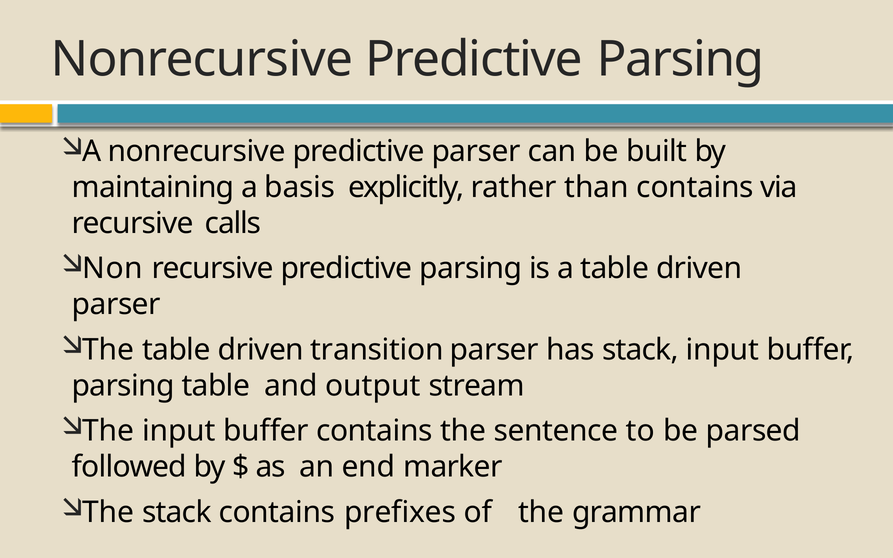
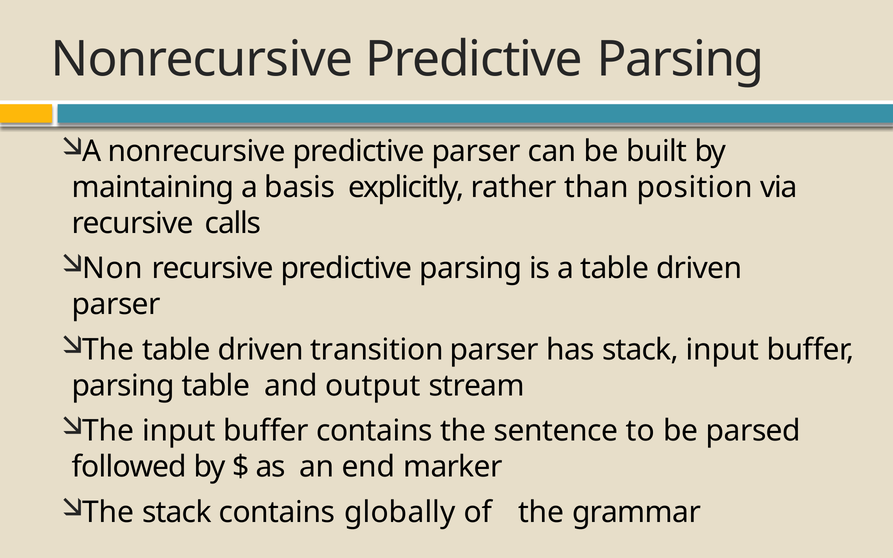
than contains: contains -> position (695, 187)
prefixes: prefixes -> globally (400, 512)
